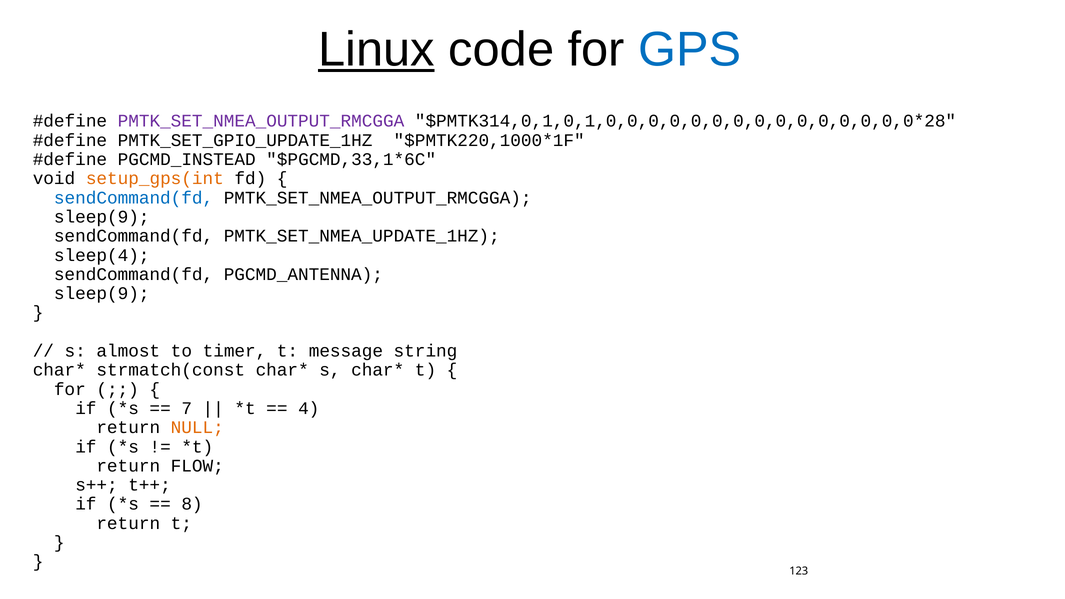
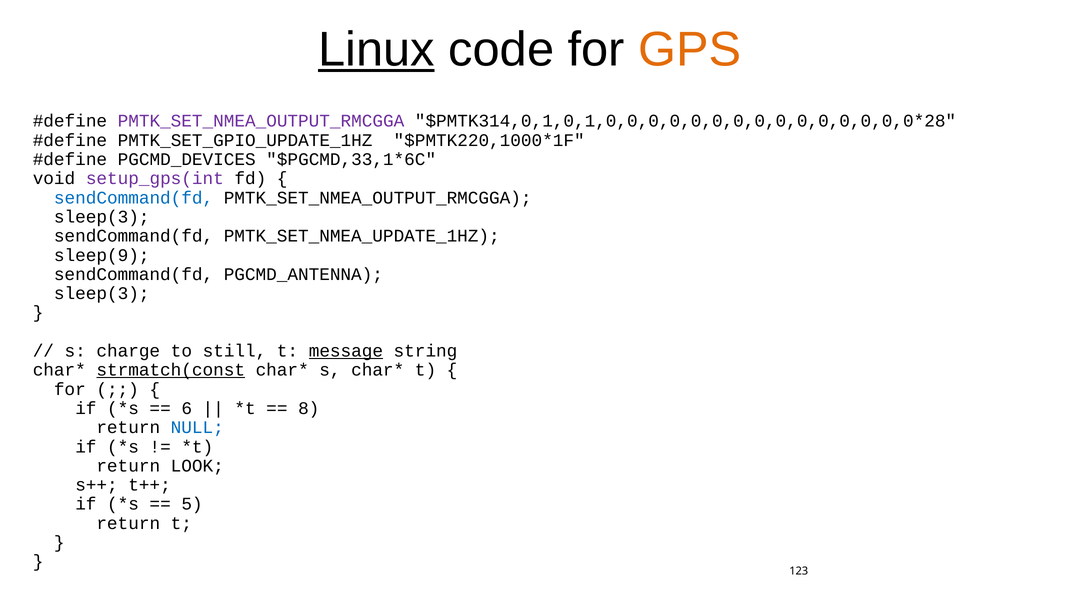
GPS colour: blue -> orange (690, 50)
PGCMD_INSTEAD: PGCMD_INSTEAD -> PGCMD_DEVICES (187, 159)
setup_gps(int colour: orange -> purple (155, 179)
sleep(9: sleep(9 -> sleep(3 (102, 217)
sleep(4: sleep(4 -> sleep(9 (102, 255)
sleep(9: sleep(9 -> sleep(3 (102, 293)
almost: almost -> charge (128, 351)
timer: timer -> still (235, 351)
message underline: none -> present (346, 351)
strmatch(const underline: none -> present (171, 370)
7: 7 -> 6 (187, 408)
4: 4 -> 8 (309, 408)
NULL colour: orange -> blue (197, 428)
FLOW: FLOW -> LOOK (197, 466)
8: 8 -> 5 (192, 504)
